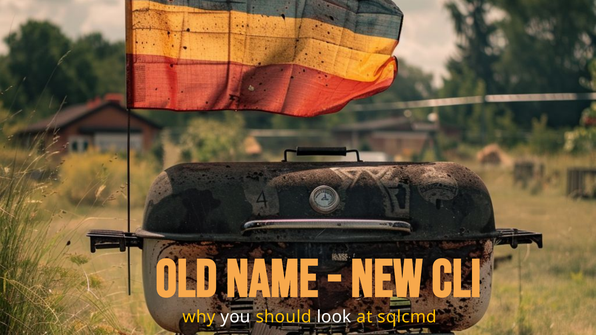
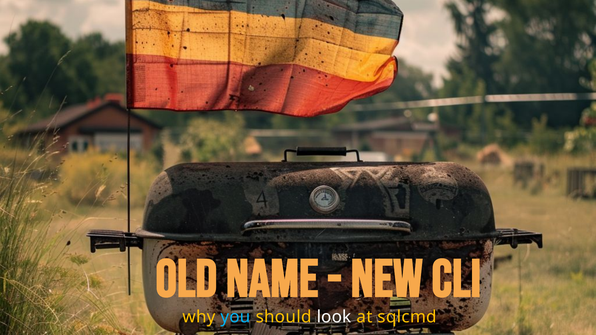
you colour: white -> light blue (236, 317)
